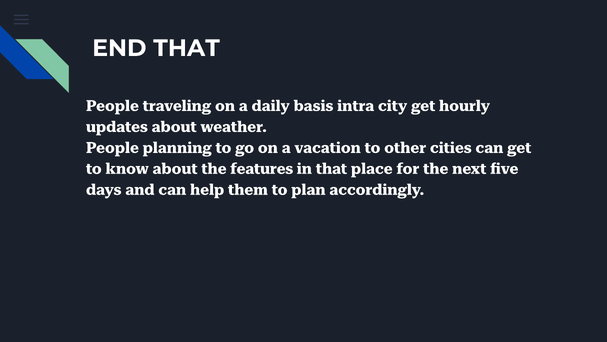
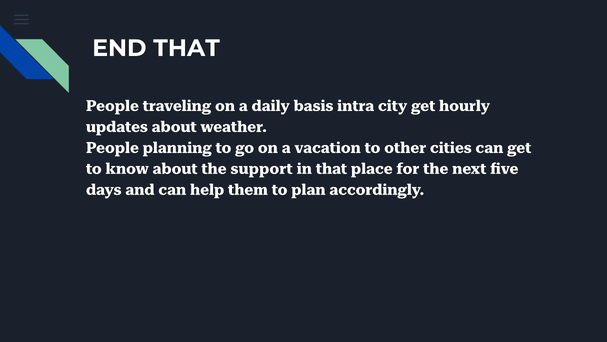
features: features -> support (262, 169)
